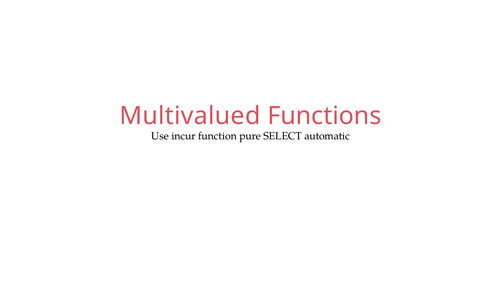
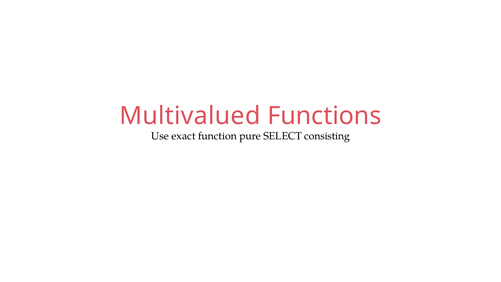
incur: incur -> exact (183, 136)
automatic: automatic -> consisting (327, 136)
